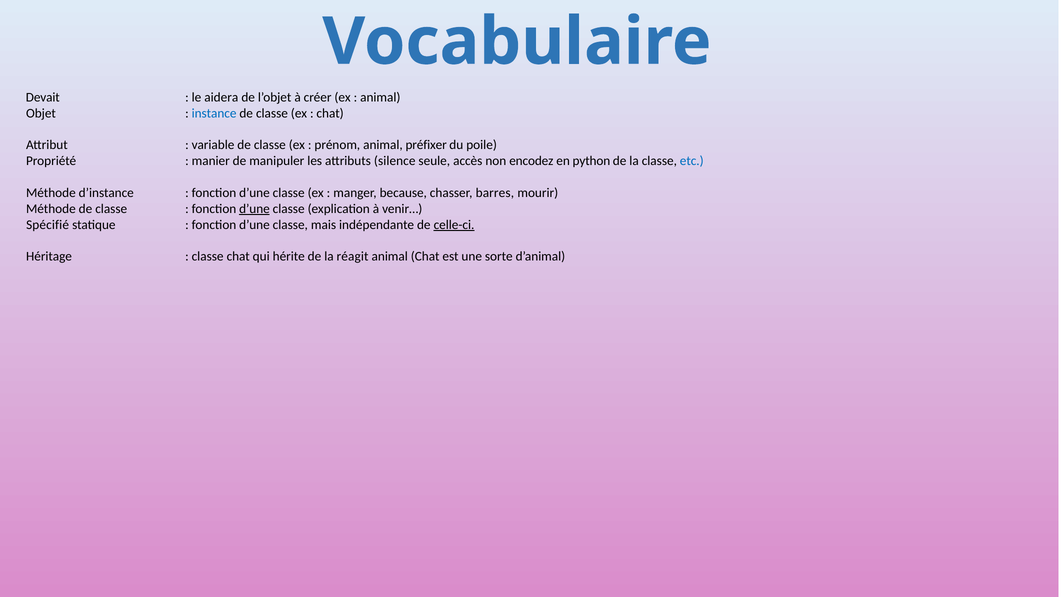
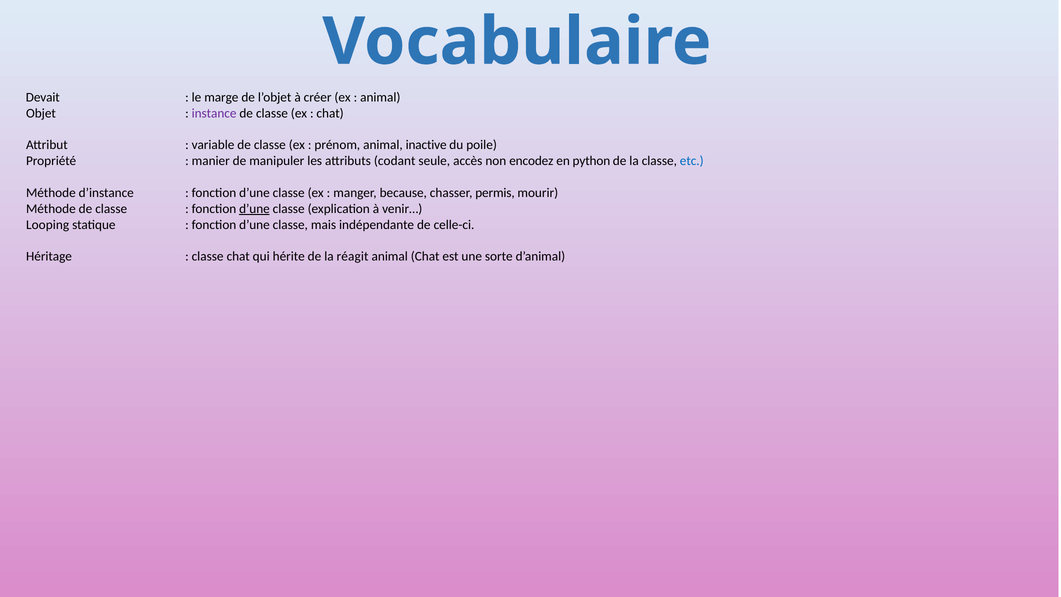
aidera: aidera -> marge (221, 97)
instance colour: blue -> purple (214, 113)
préfixer: préfixer -> inactive (426, 145)
silence: silence -> codant (395, 161)
barres: barres -> permis (495, 193)
Spécifié: Spécifié -> Looping (48, 225)
celle-ci underline: present -> none (454, 225)
